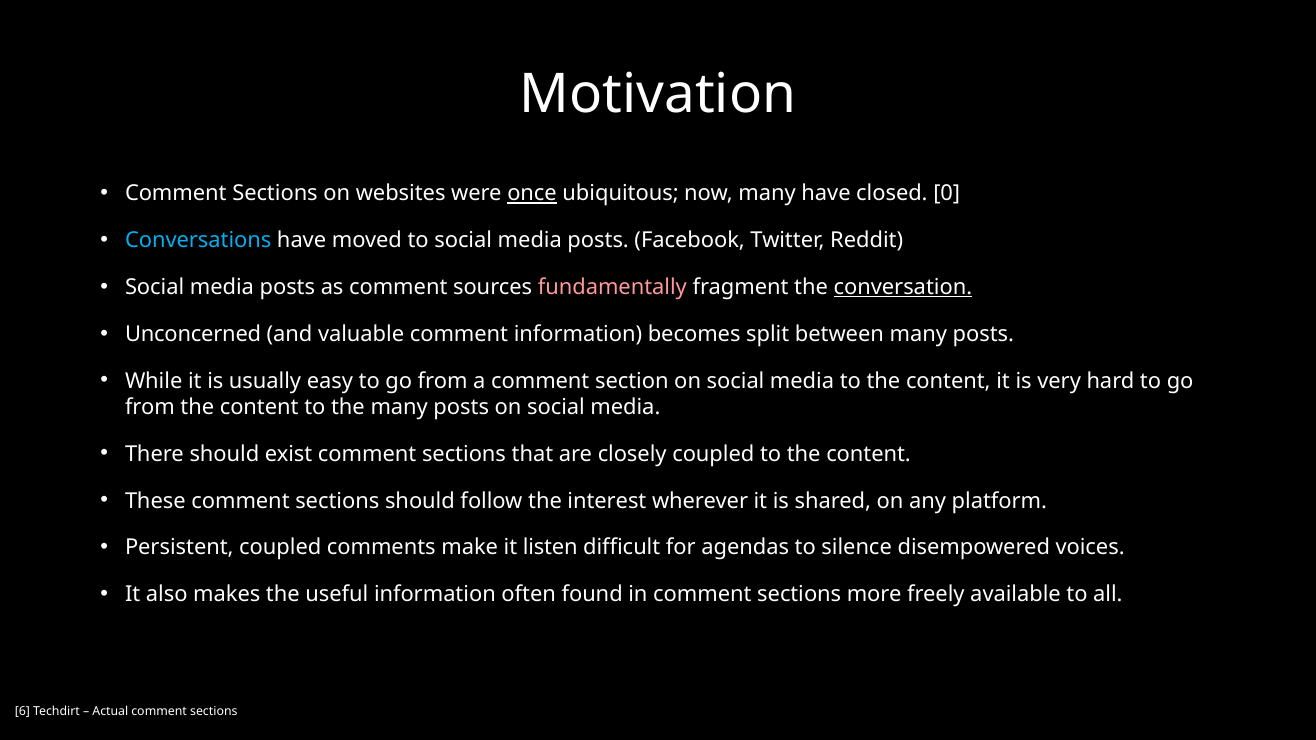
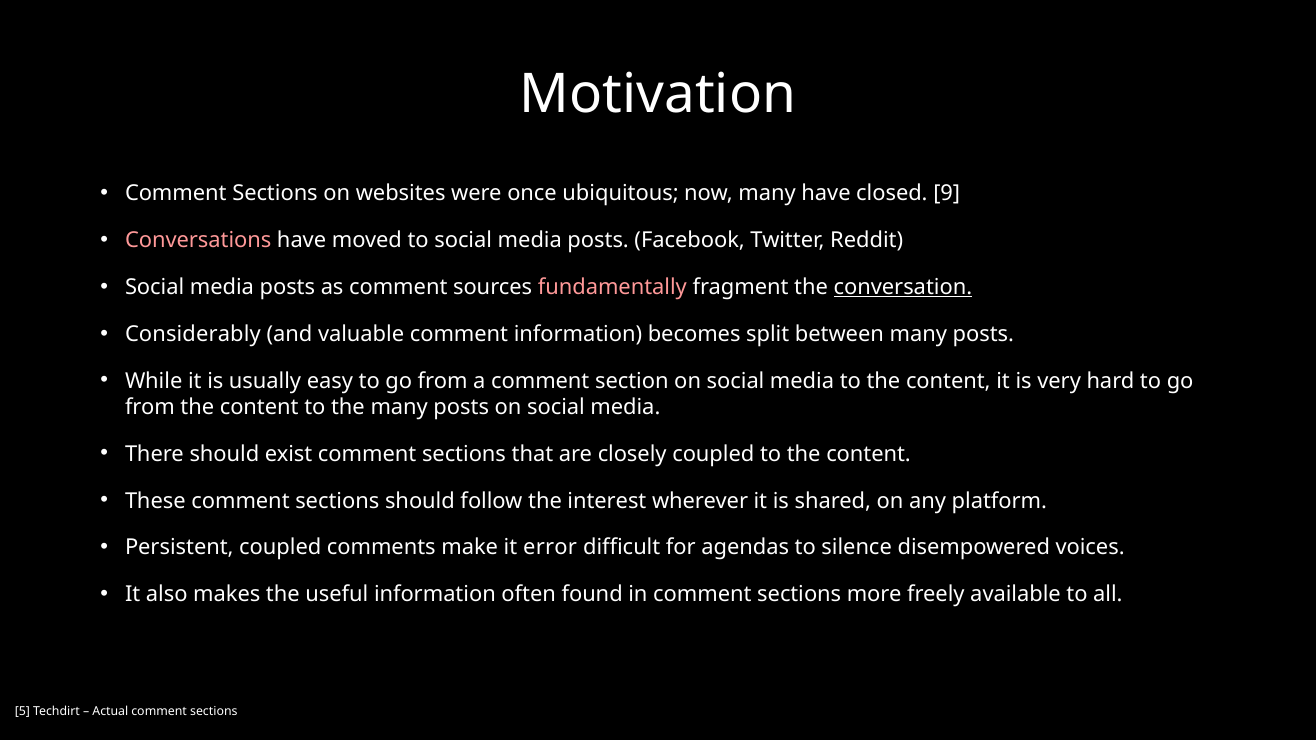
once underline: present -> none (532, 194)
0: 0 -> 9 (947, 194)
Conversations colour: light blue -> pink (198, 241)
Unconcerned: Unconcerned -> Considerably (193, 334)
listen: listen -> error (550, 548)
6: 6 -> 5 (22, 712)
